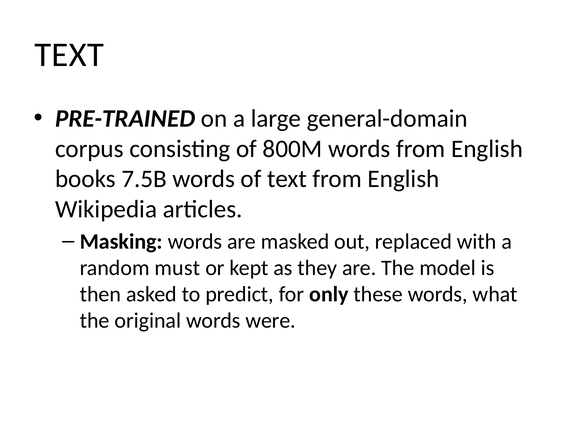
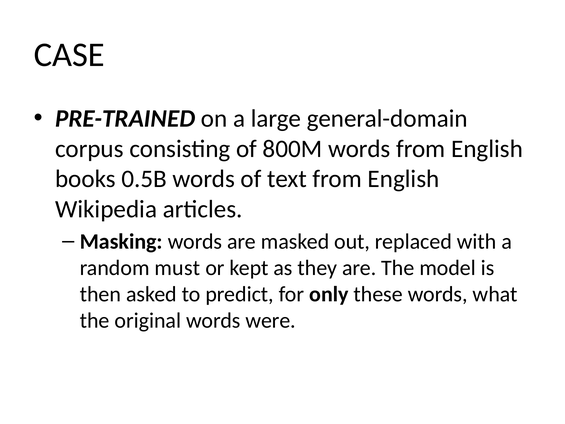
TEXT: TEXT -> CASE (69, 55)
7.5B: 7.5B -> 0.5B (144, 179)
